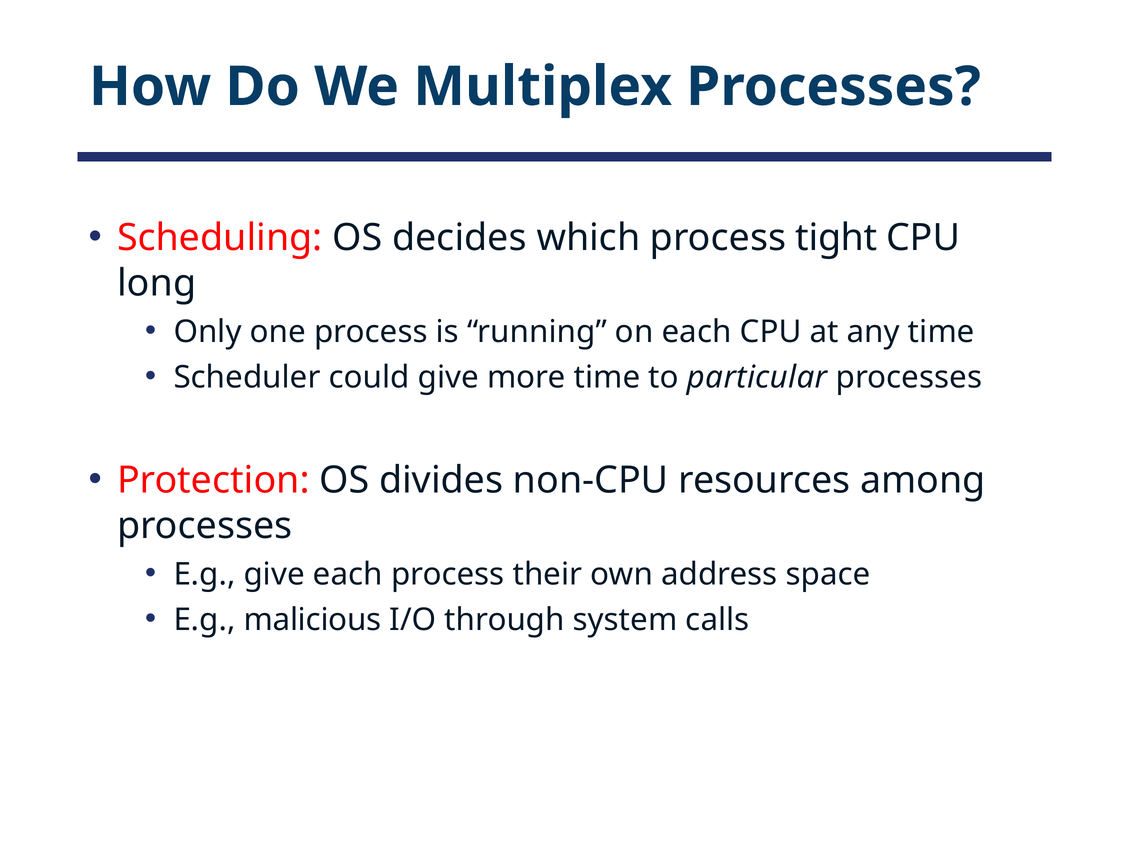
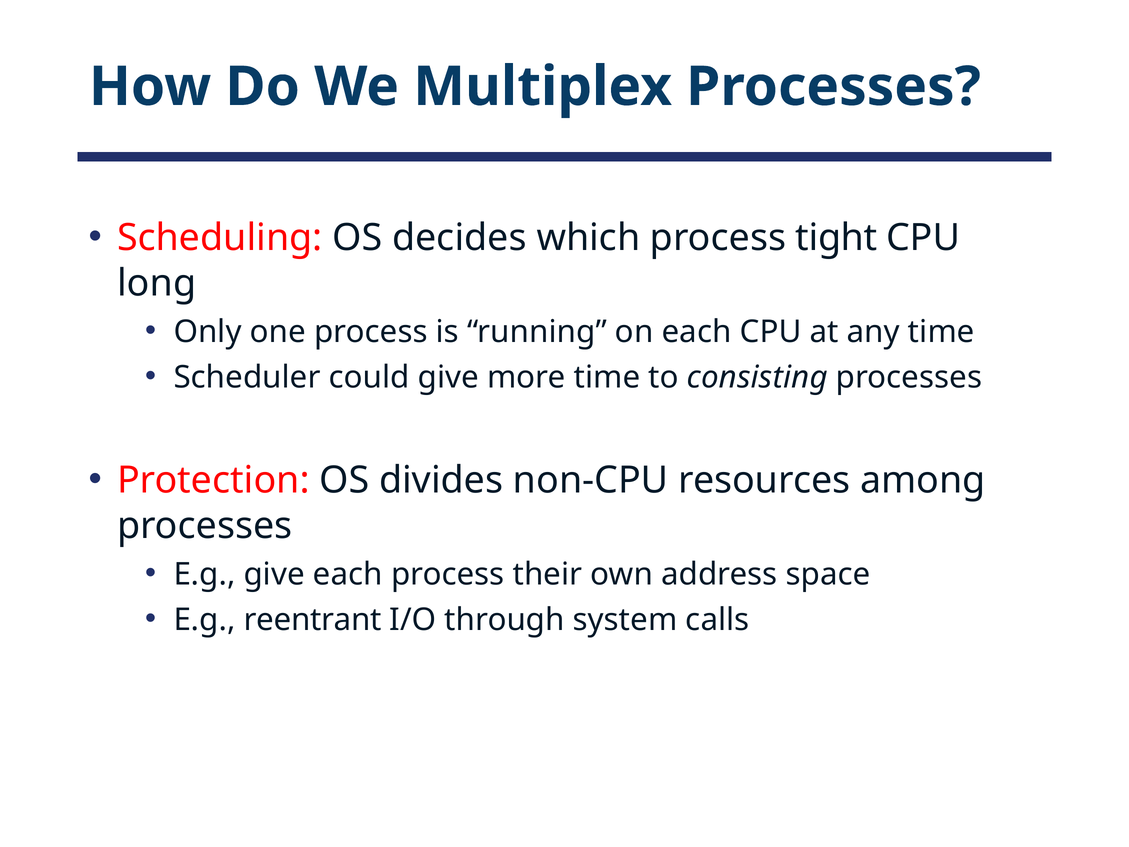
particular: particular -> consisting (757, 377)
malicious: malicious -> reentrant (313, 620)
